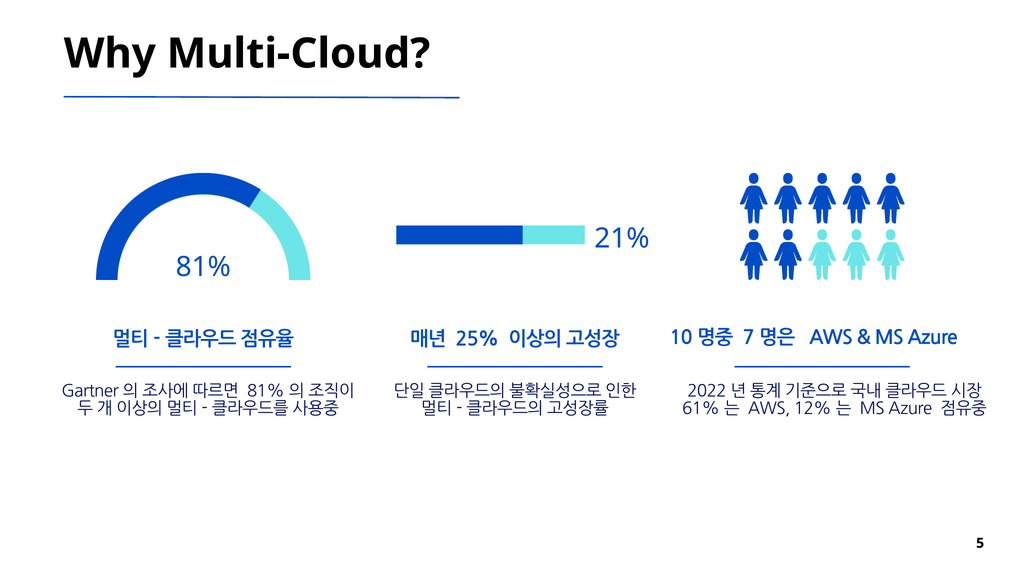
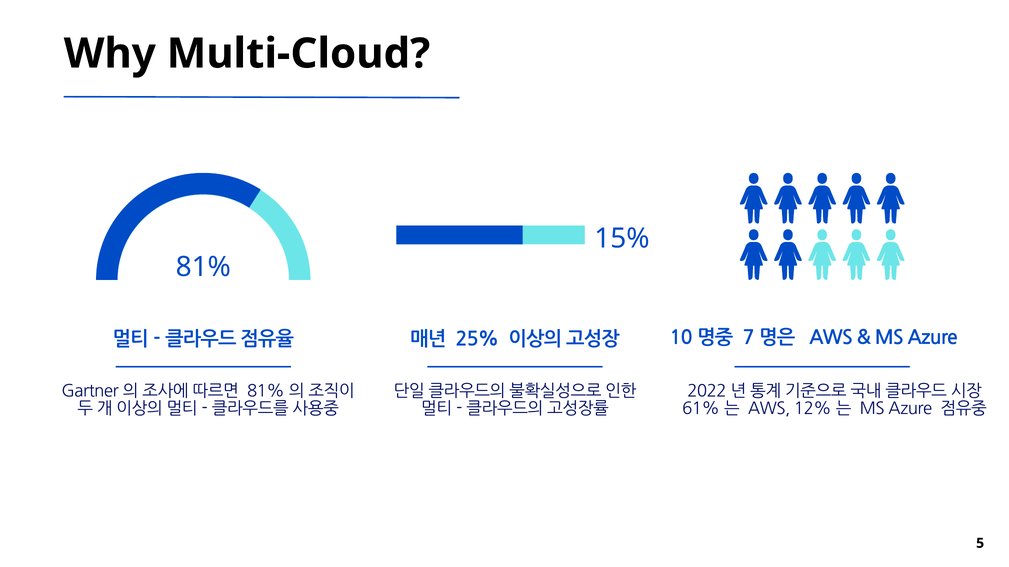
21%: 21% -> 15% (622, 239)
